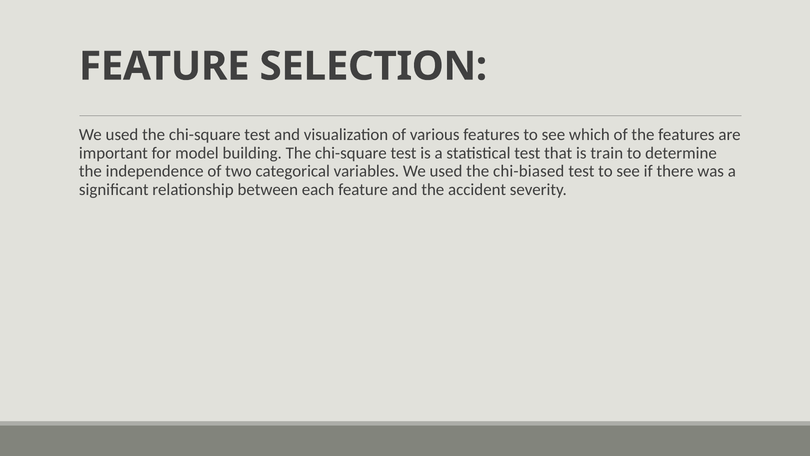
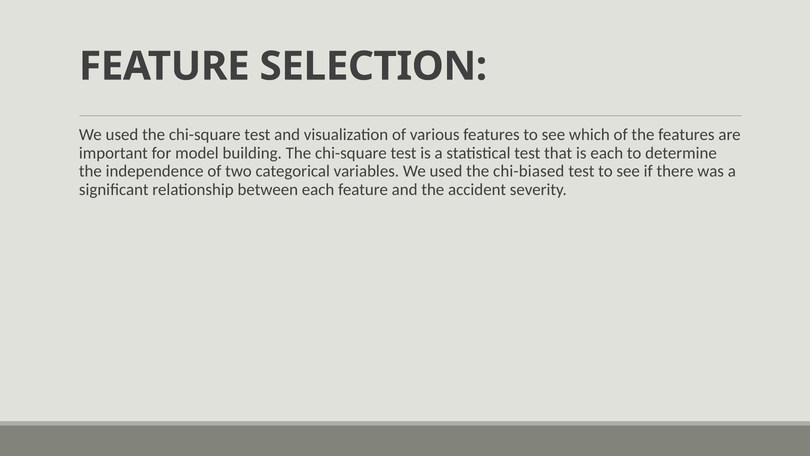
is train: train -> each (607, 153)
